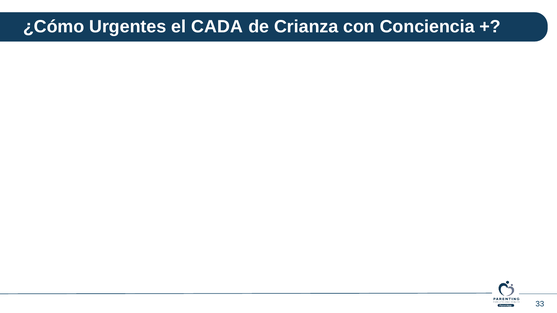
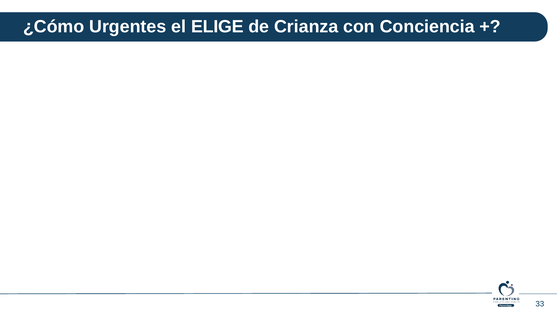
CADA: CADA -> ELIGE (217, 27)
